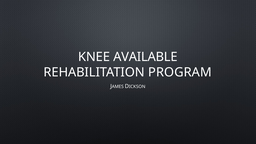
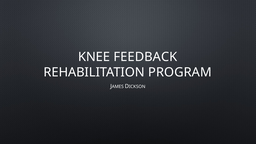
AVAILABLE: AVAILABLE -> FEEDBACK (145, 57)
